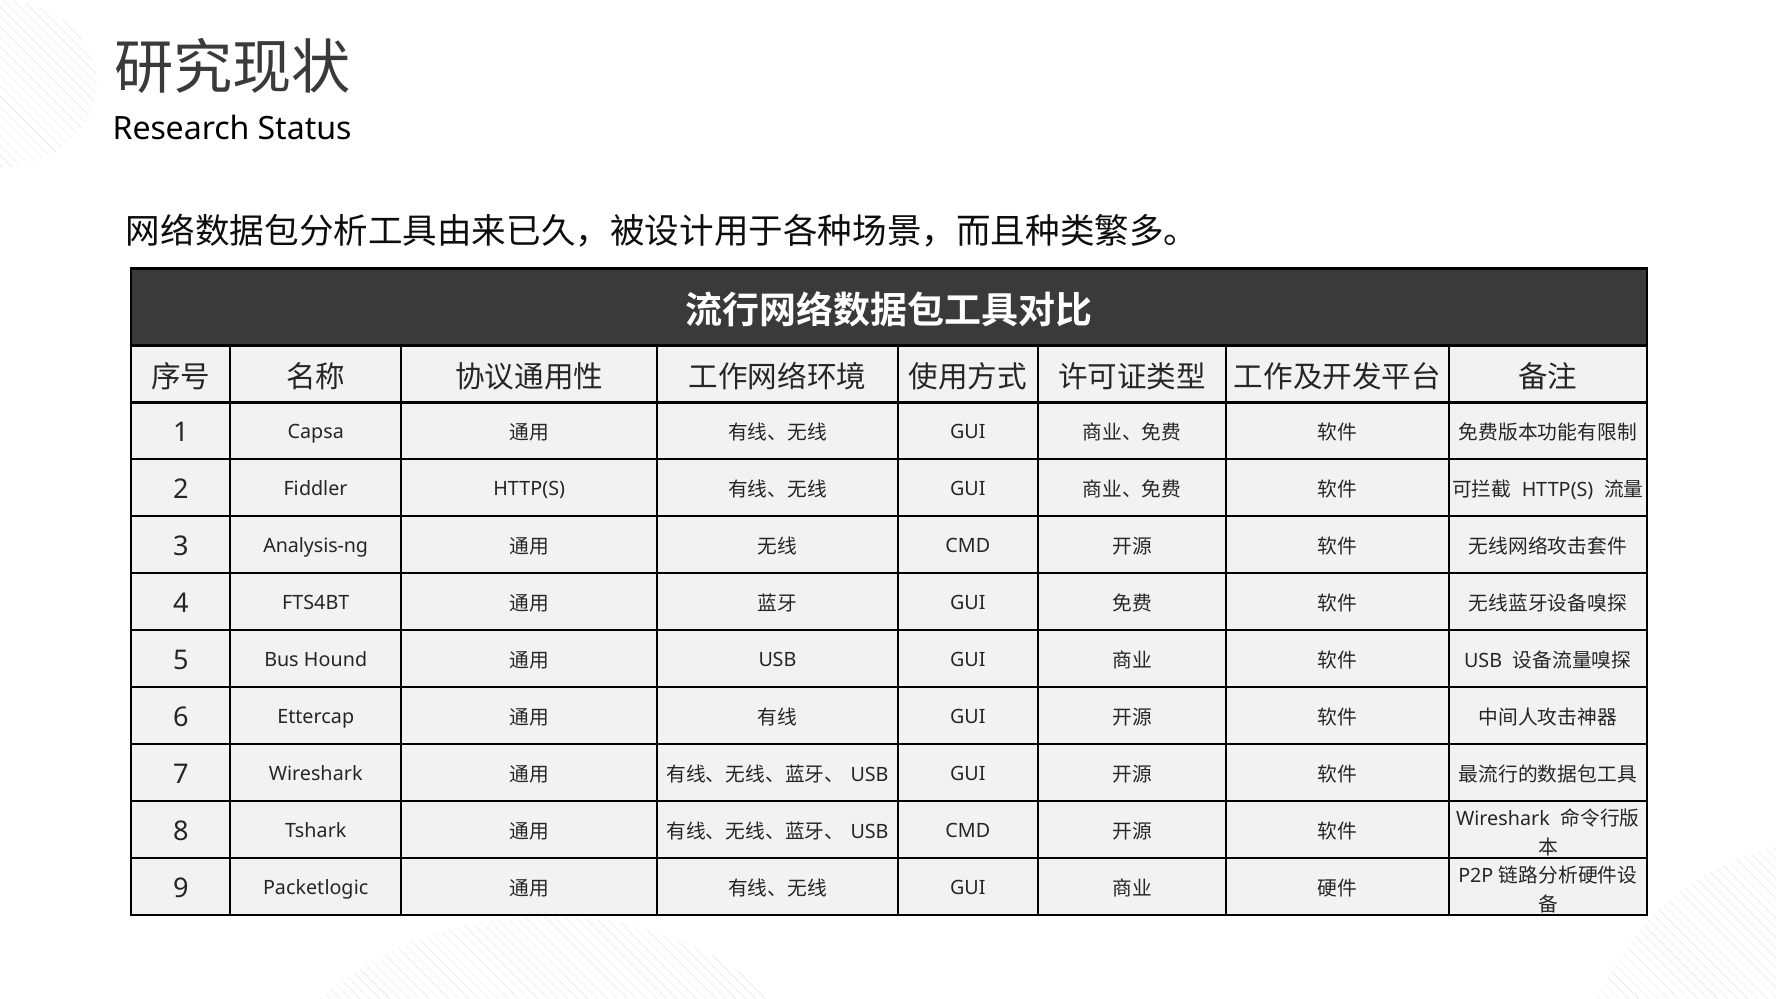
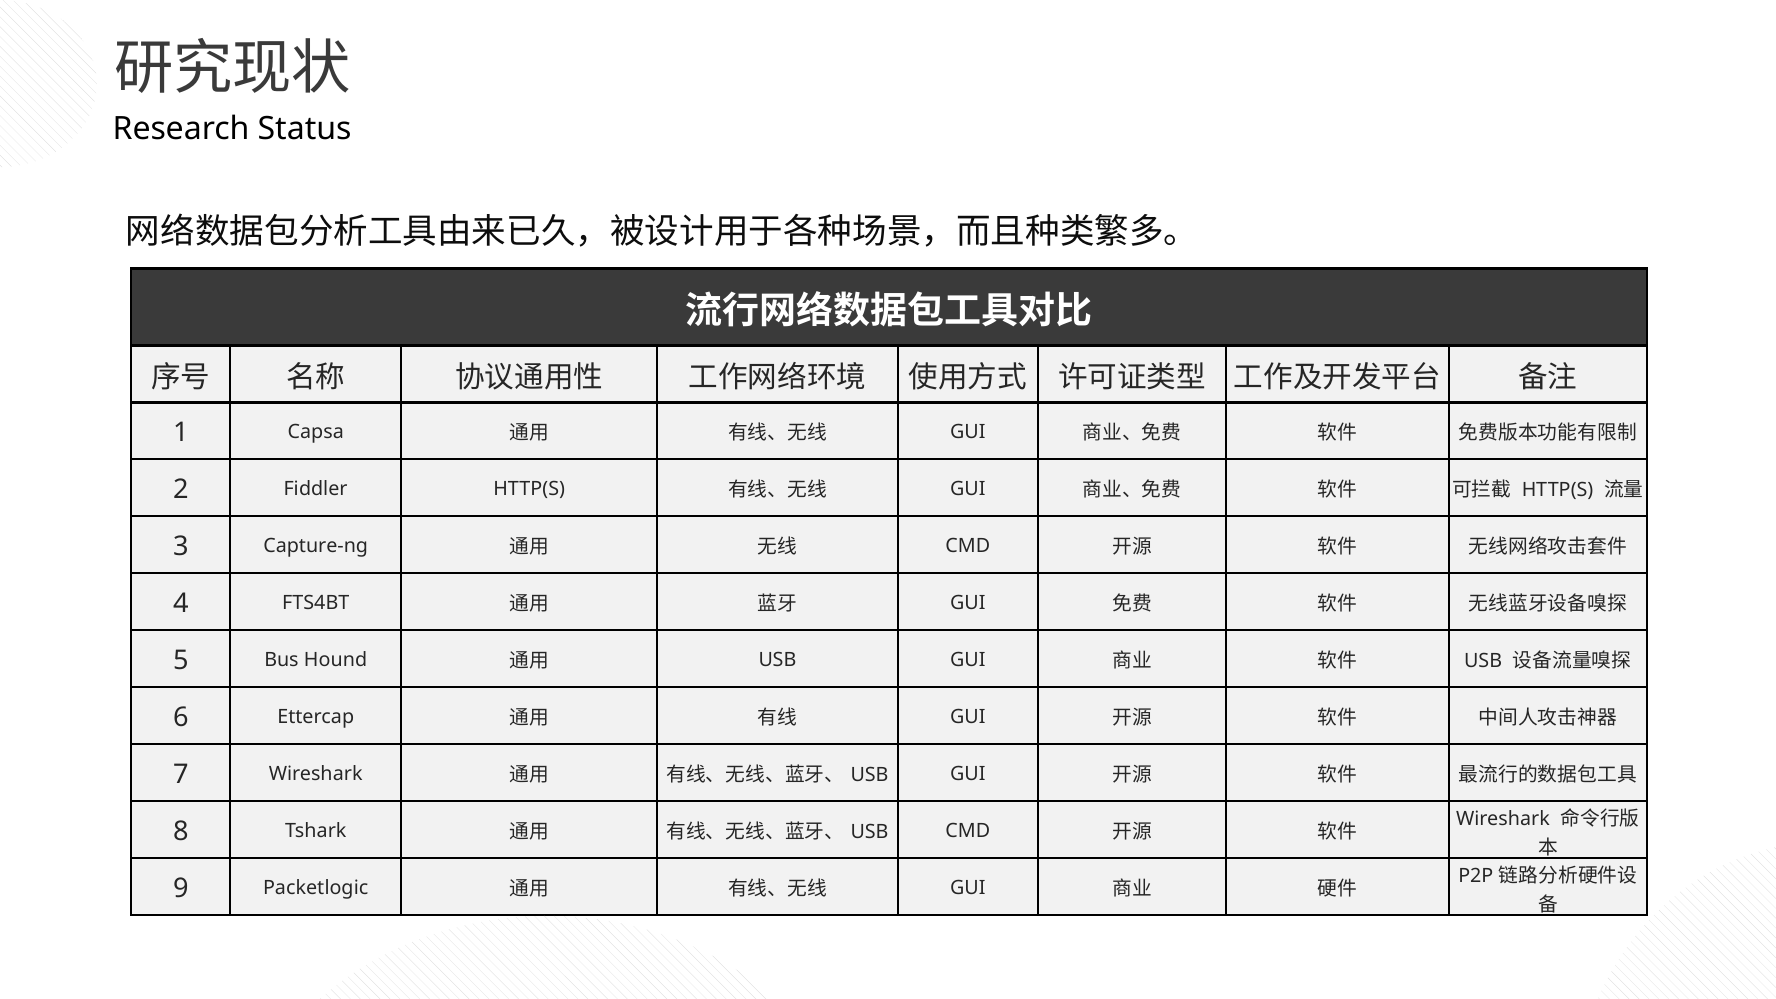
Analysis-ng: Analysis-ng -> Capture-ng (316, 546)
